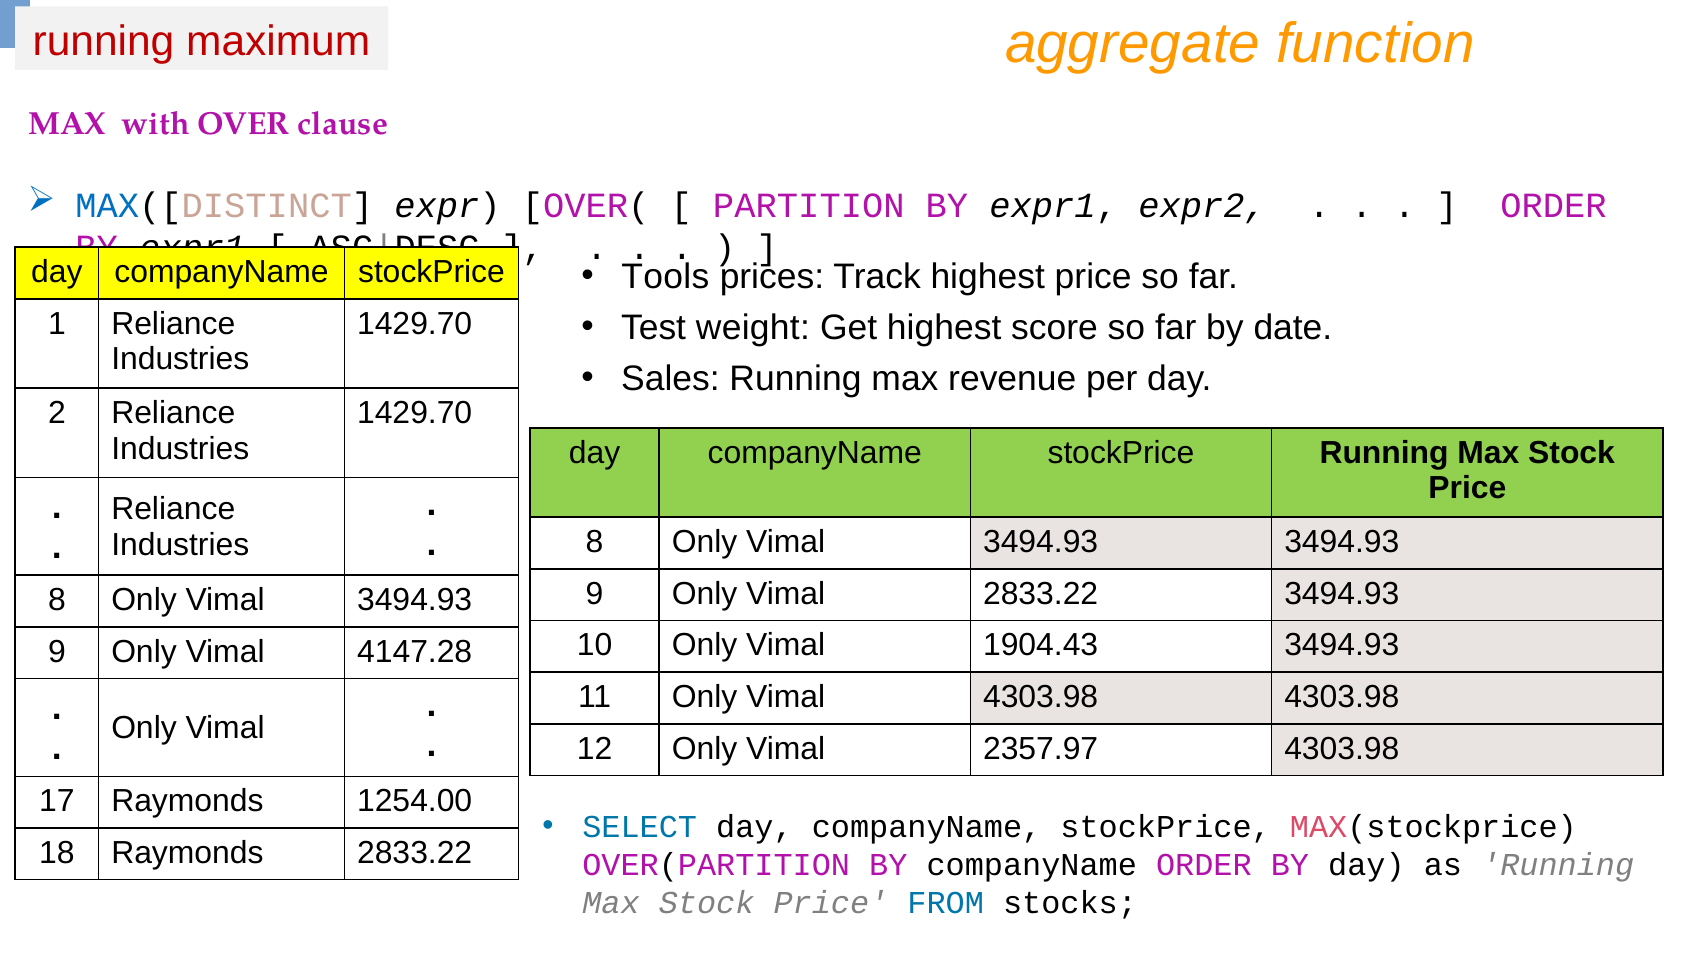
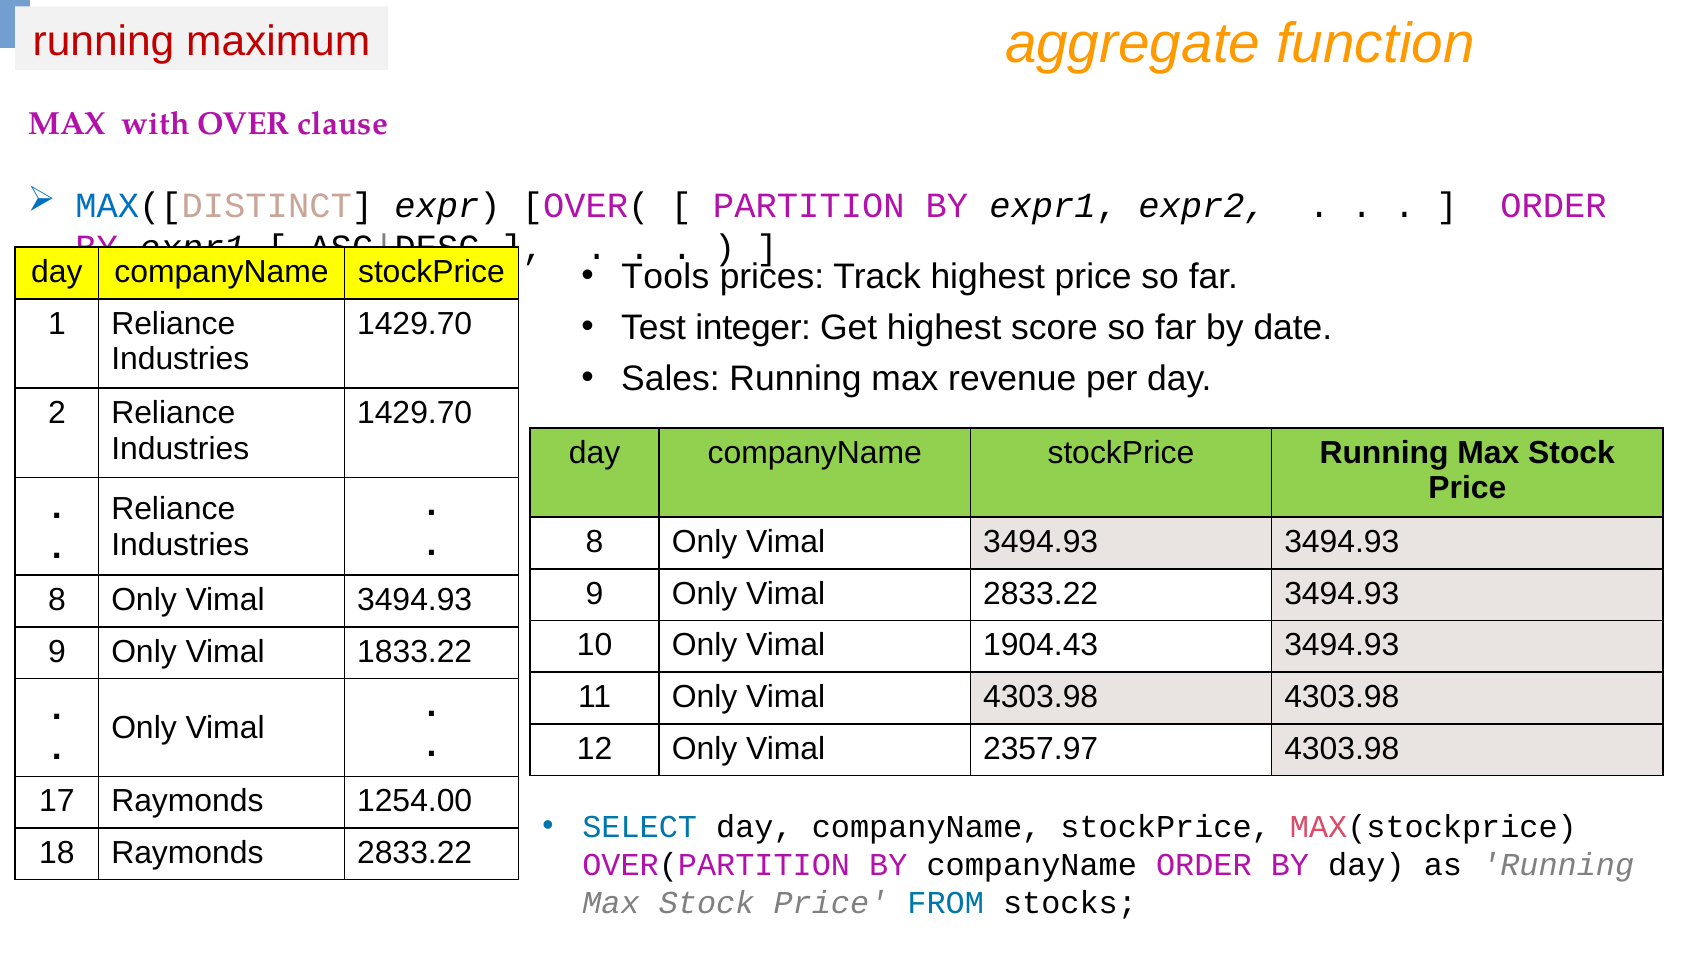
weight: weight -> integer (753, 328)
4147.28: 4147.28 -> 1833.22 (415, 652)
